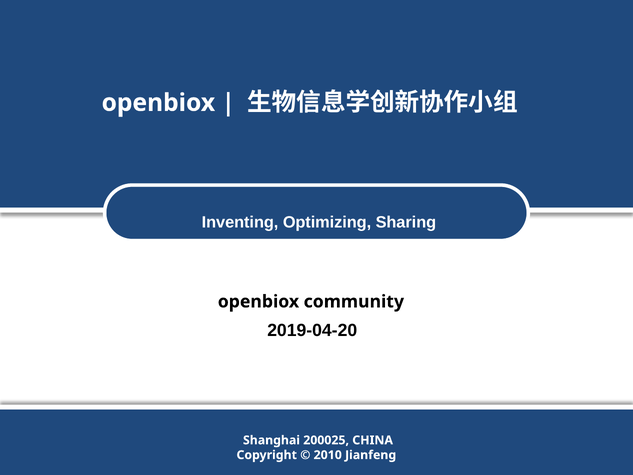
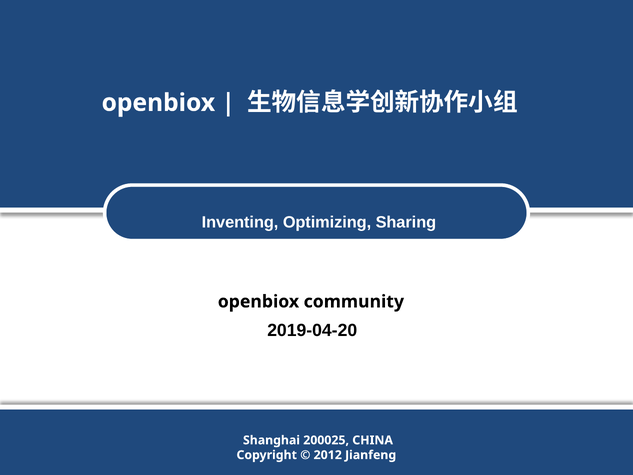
2010: 2010 -> 2012 (328, 455)
